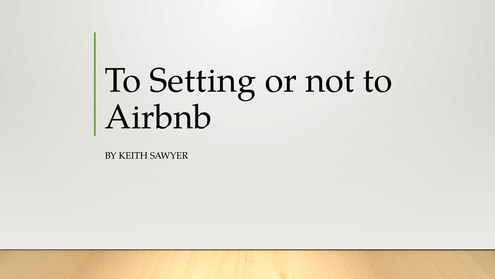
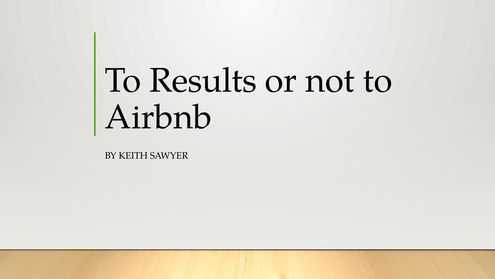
Setting: Setting -> Results (203, 80)
